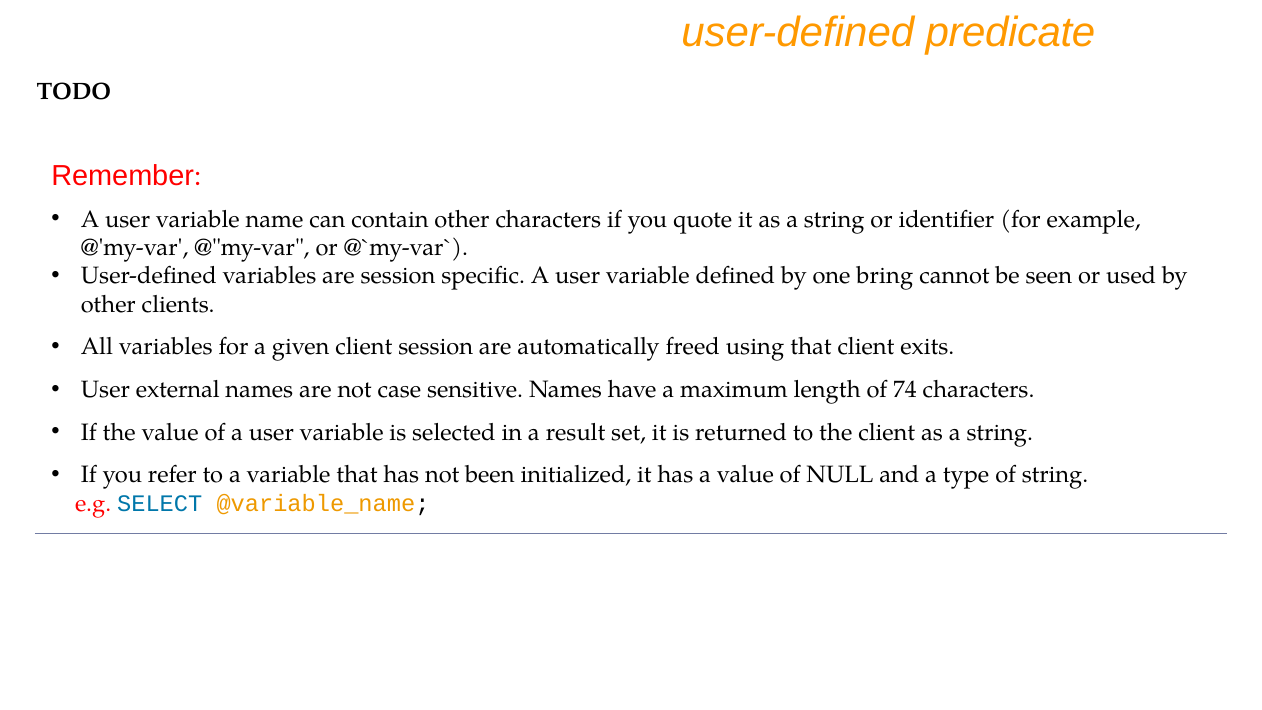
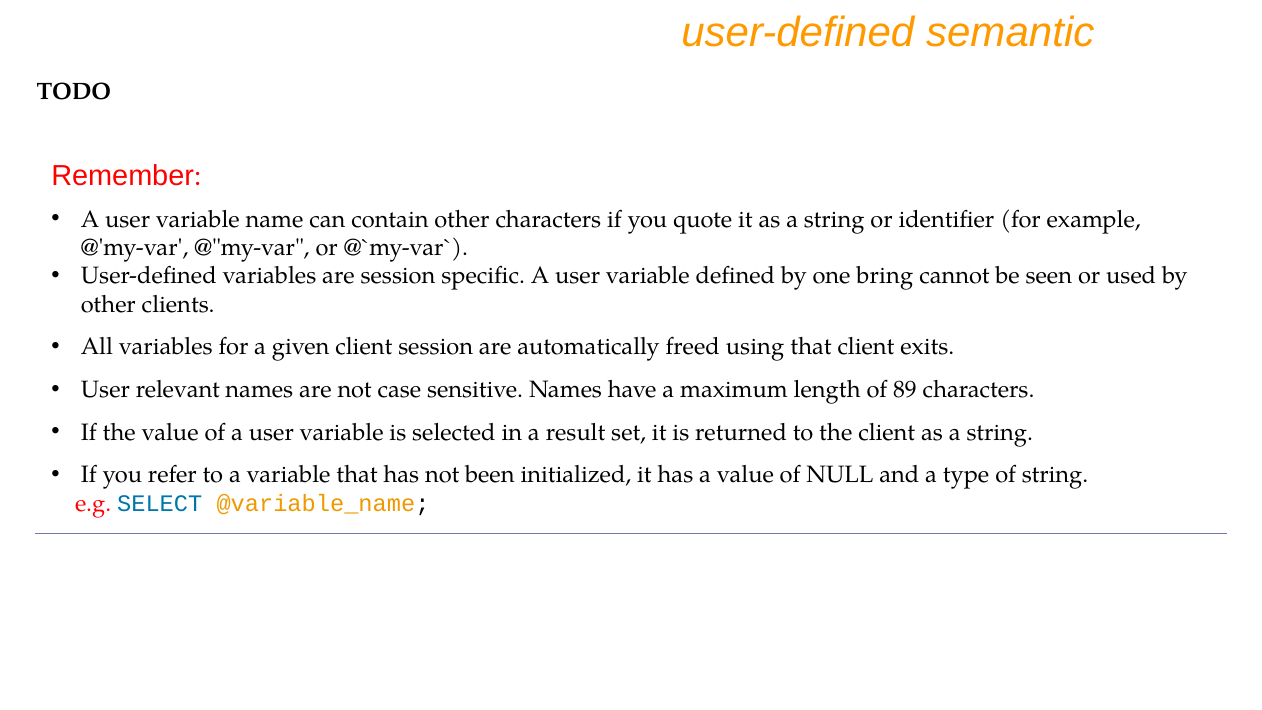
predicate: predicate -> semantic (1010, 33)
external: external -> relevant (178, 390)
74: 74 -> 89 (905, 390)
